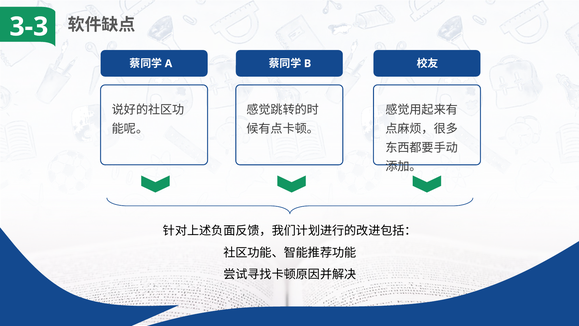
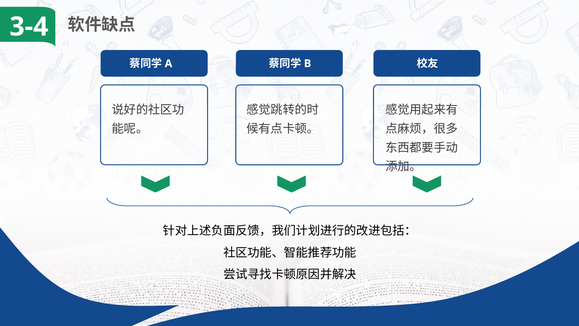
3-3: 3-3 -> 3-4 (29, 27)
